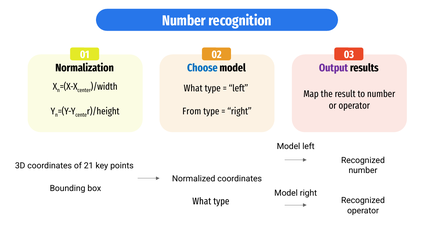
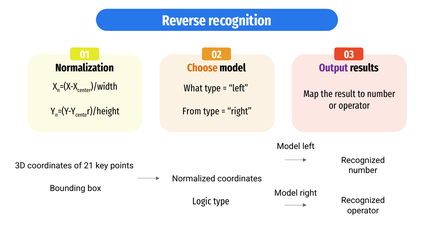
Number: Number -> Reverse (184, 21)
Choose colour: blue -> orange (202, 68)
What: What -> Logic (202, 201)
